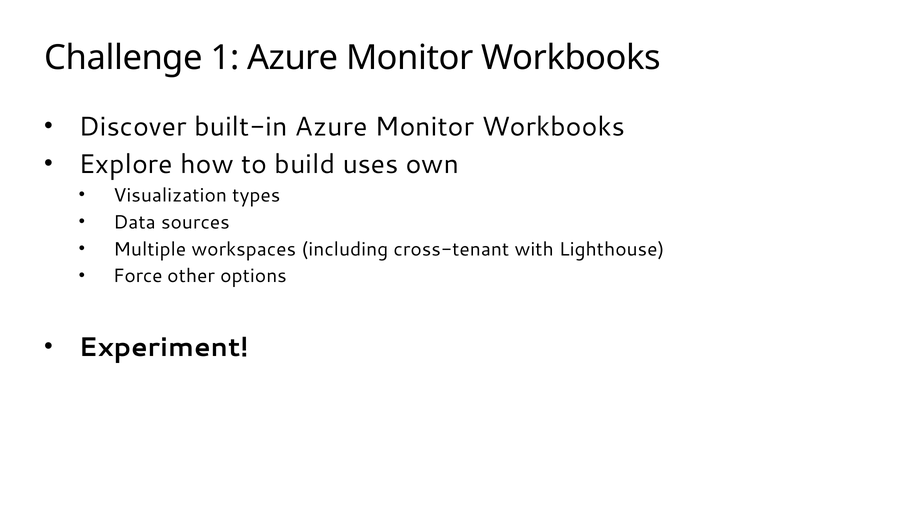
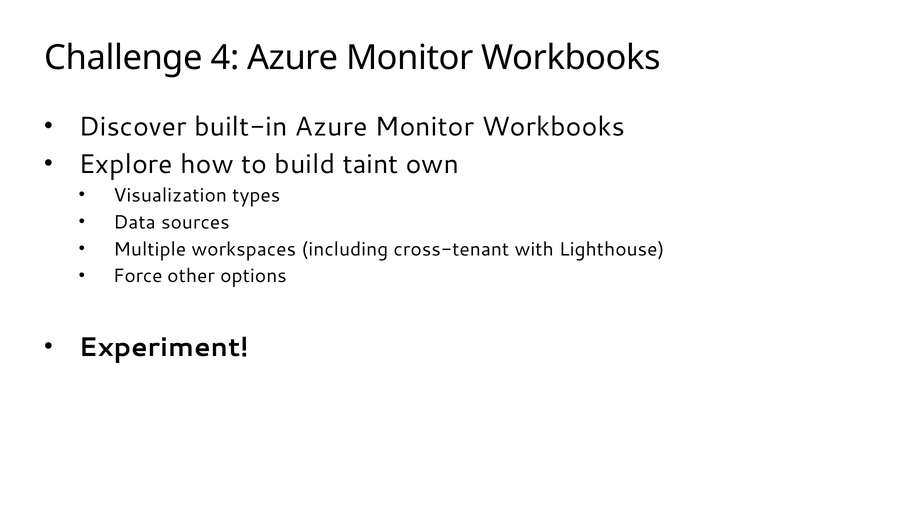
1: 1 -> 4 (225, 58)
uses: uses -> taint (370, 164)
